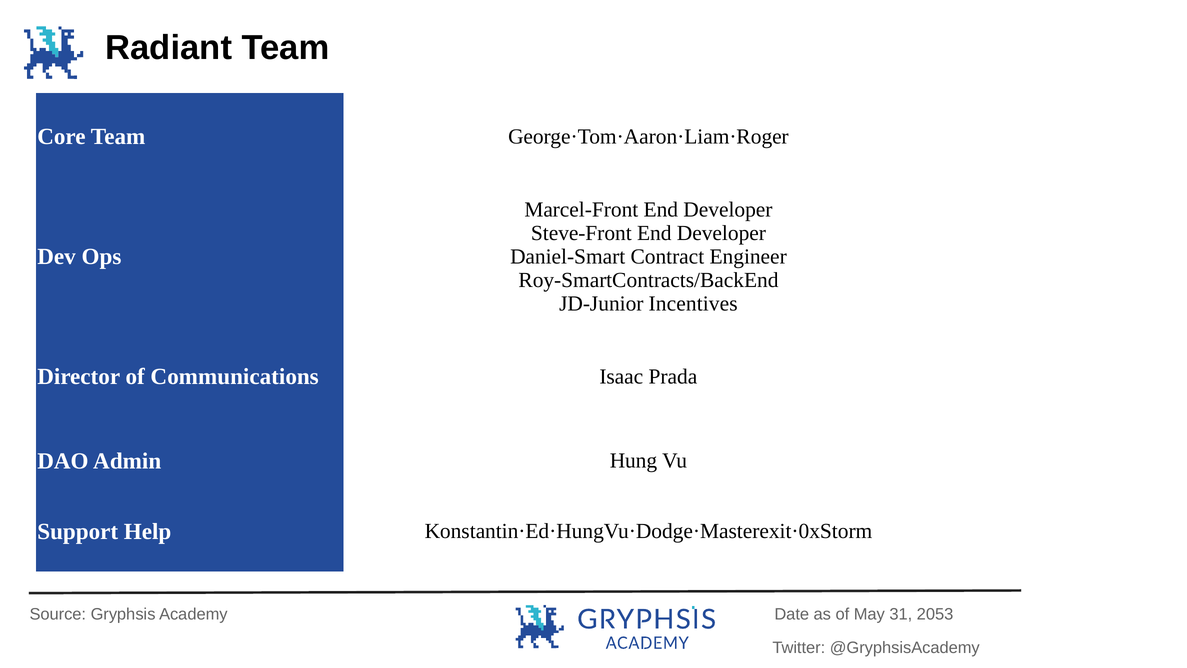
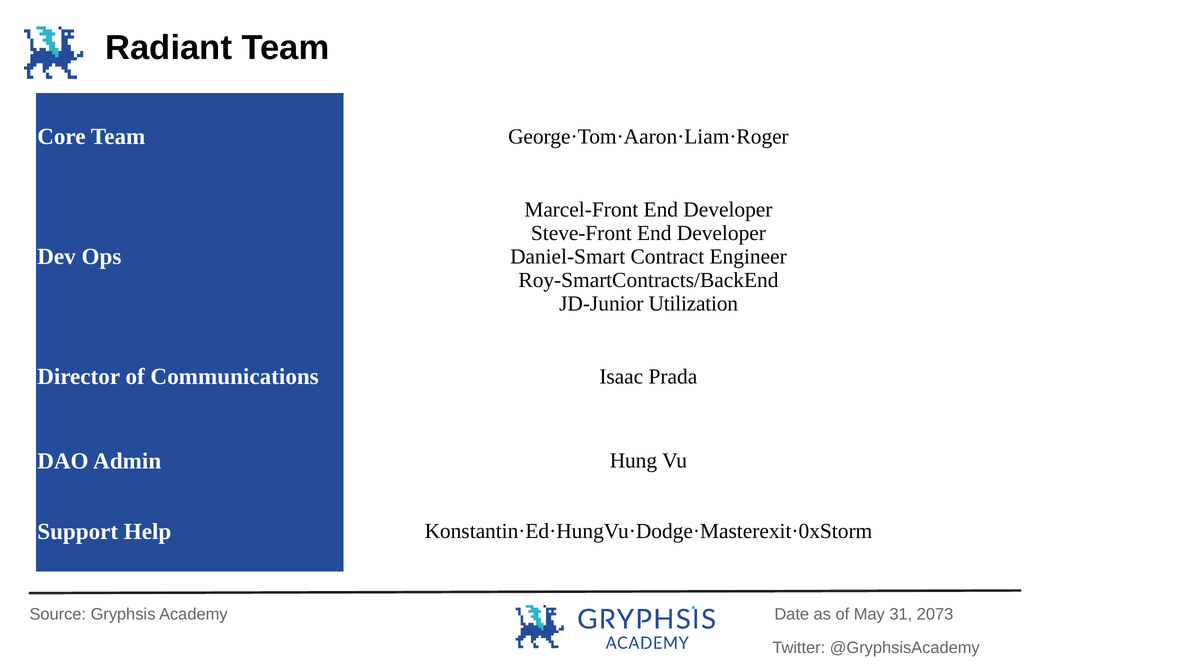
Incentives: Incentives -> Utilization (693, 304)
2053: 2053 -> 2073 (935, 614)
